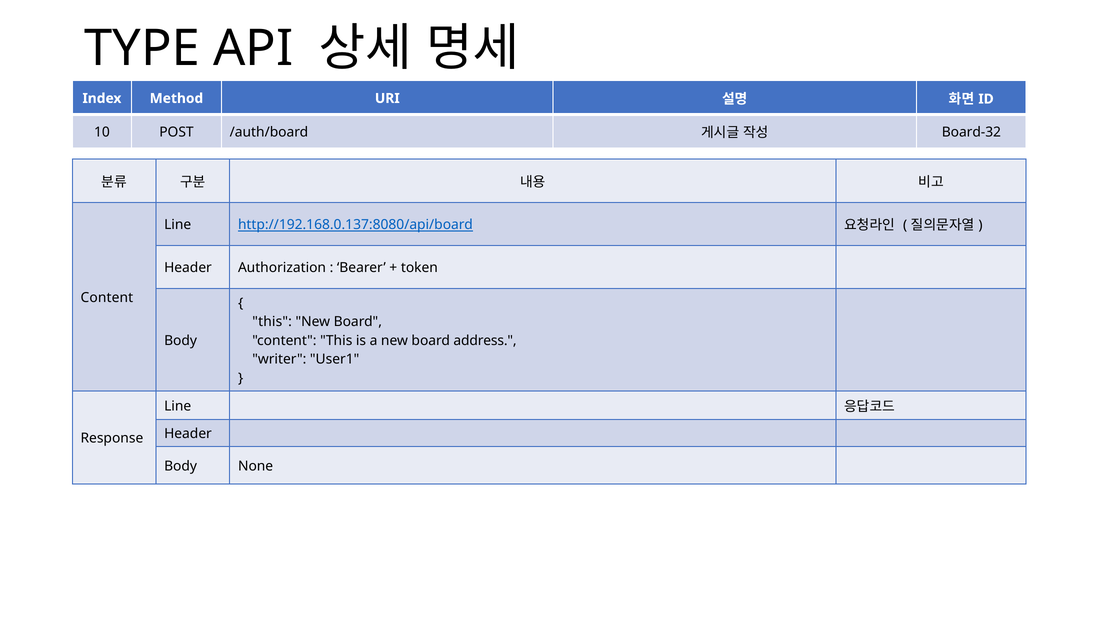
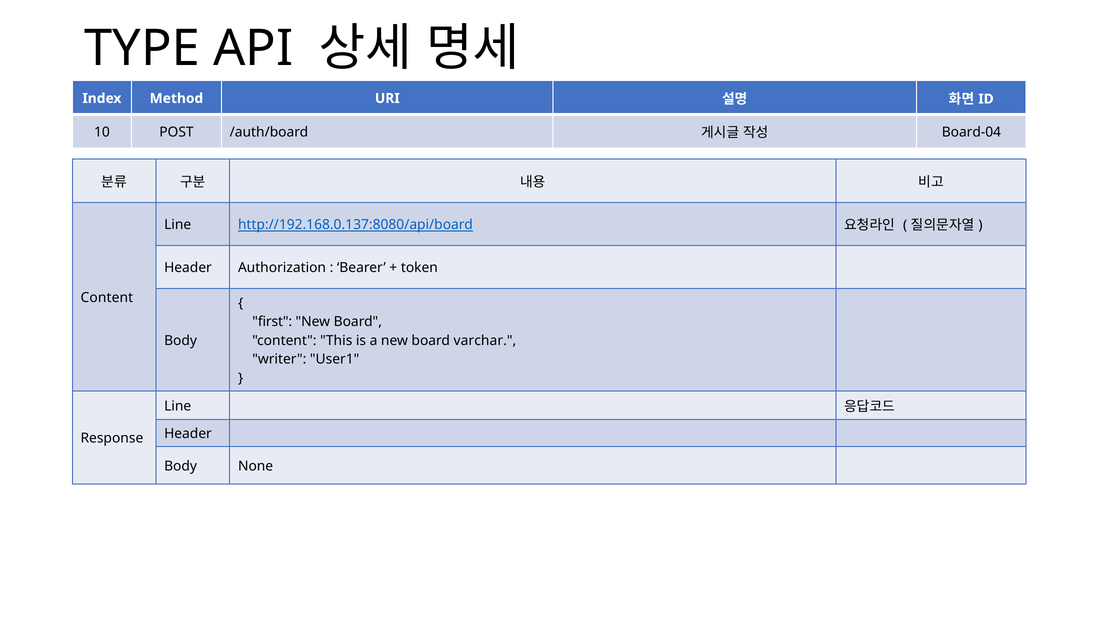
Board-32: Board-32 -> Board-04 (971, 132)
this: this -> first (272, 322)
address: address -> varchar (485, 341)
